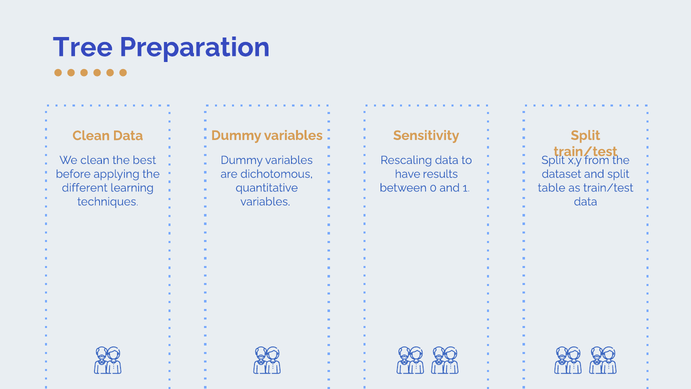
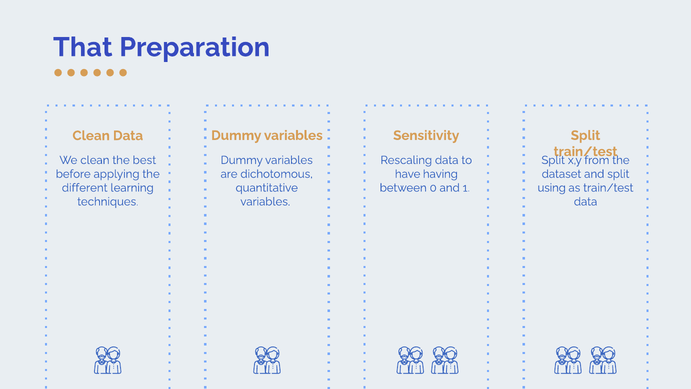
Tree: Tree -> That (83, 47)
results: results -> having (440, 174)
table: table -> using (552, 188)
